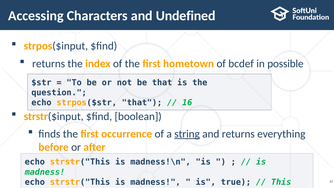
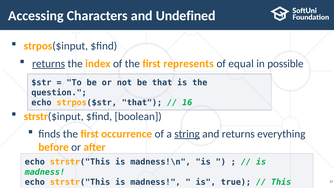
returns underline: none -> present (49, 64)
hometown: hometown -> represents (189, 64)
bcdef: bcdef -> equal (241, 64)
